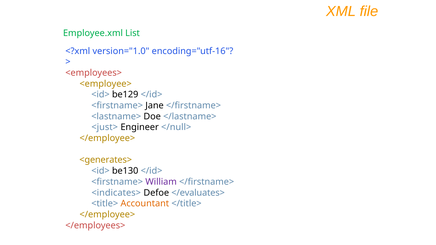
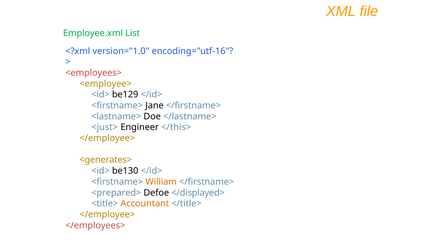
</null>: </null> -> </this> (176, 127)
William colour: purple -> orange (161, 182)
<indicates>: <indicates> -> <prepared> (116, 193)
</evaluates>: </evaluates> -> </displayed> (198, 193)
